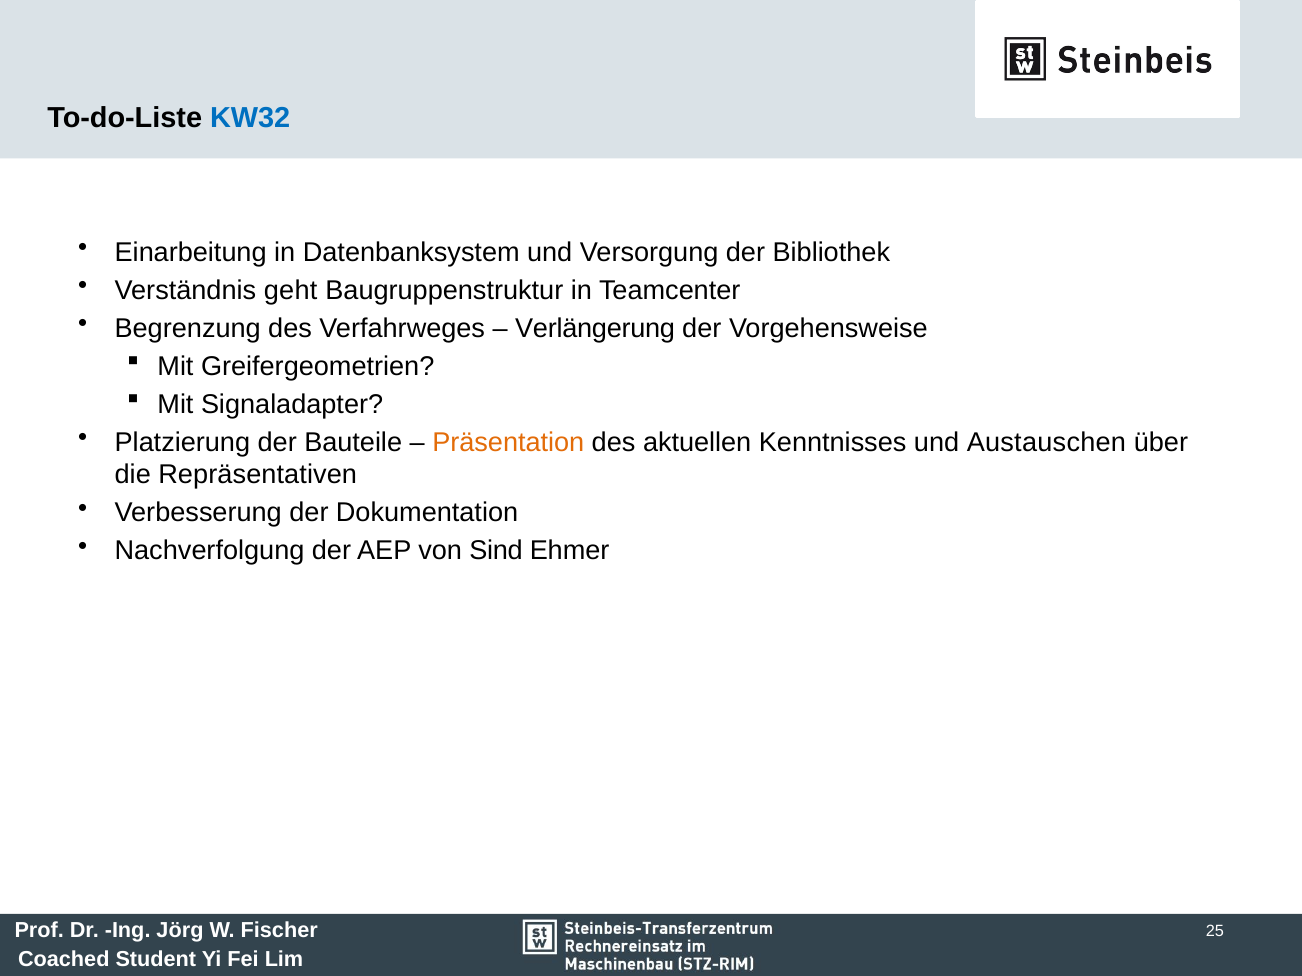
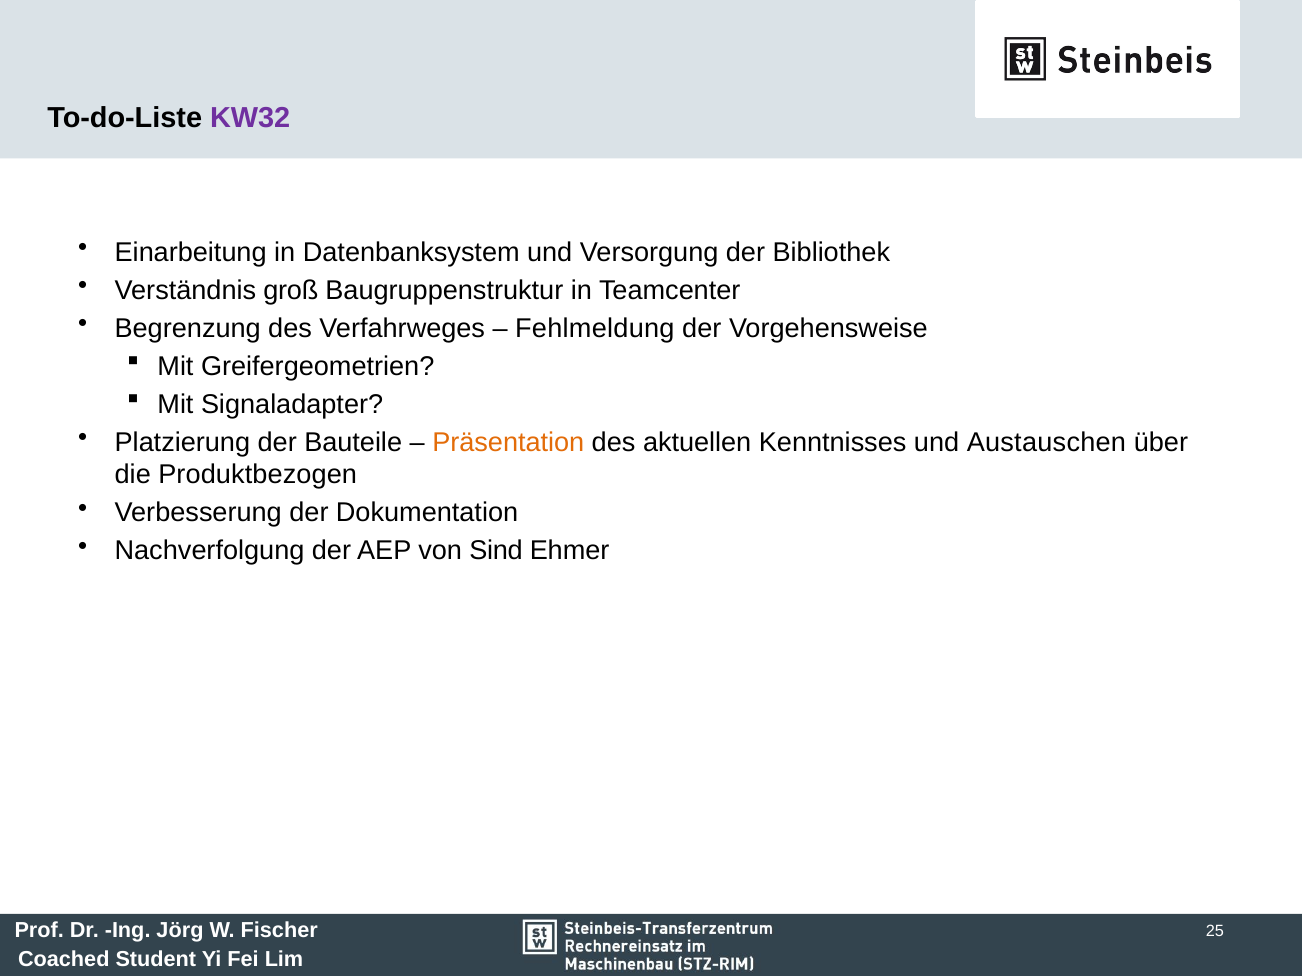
KW32 colour: blue -> purple (250, 118)
geht: geht -> groß (291, 291)
Verlängerung: Verlängerung -> Fehlmeldung (595, 328)
Repräsentativen: Repräsentativen -> Produktbezogen (258, 475)
